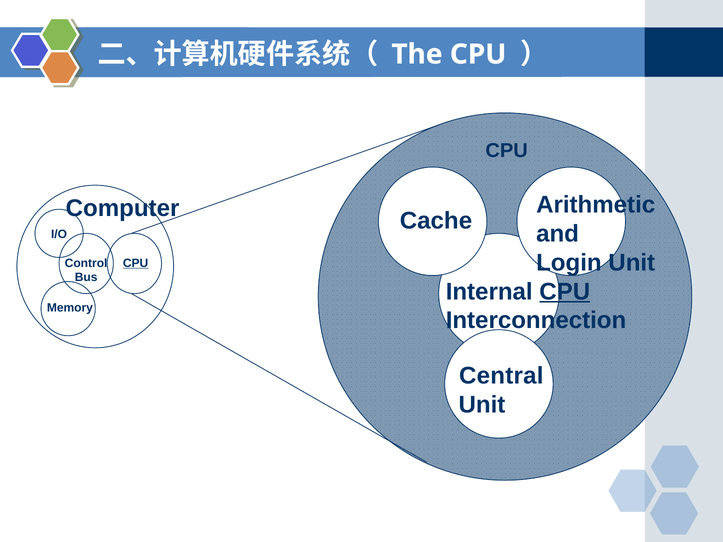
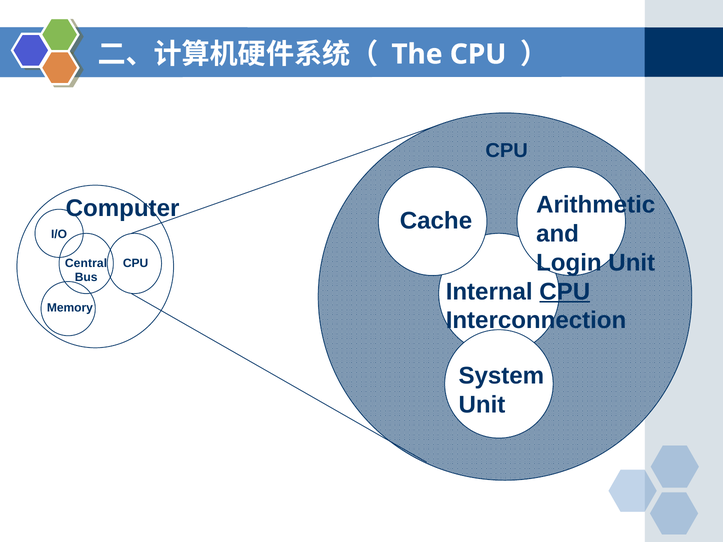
Control: Control -> Central (86, 263)
CPU underline: present -> none (136, 263)
Central: Central -> System (501, 376)
